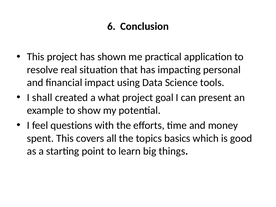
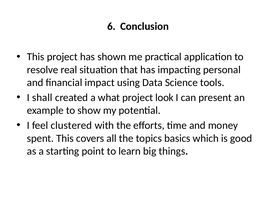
goal: goal -> look (164, 98)
questions: questions -> clustered (71, 125)
